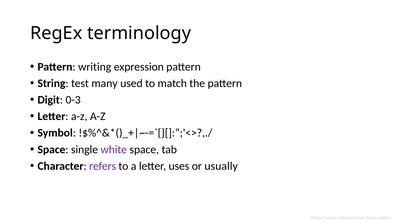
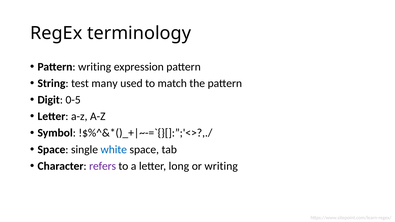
0-3: 0-3 -> 0-5 (73, 100)
white colour: purple -> blue (114, 150)
uses: uses -> long (179, 166)
or usually: usually -> writing (221, 166)
